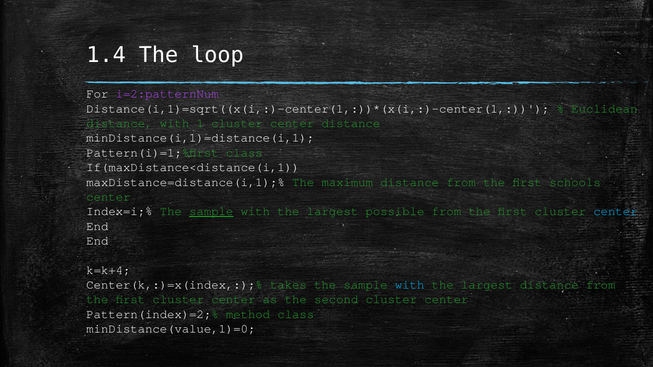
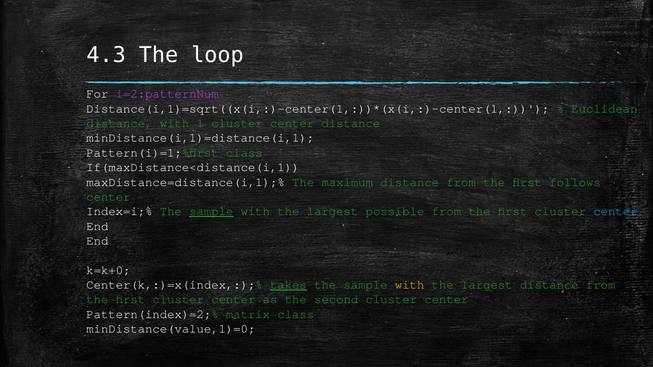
1.4: 1.4 -> 4.3 (106, 55)
schools: schools -> follows (575, 182)
k=k+4: k=k+4 -> k=k+0 (108, 270)
takes underline: none -> present (288, 285)
with colour: light blue -> yellow (410, 285)
method: method -> matrix (248, 314)
